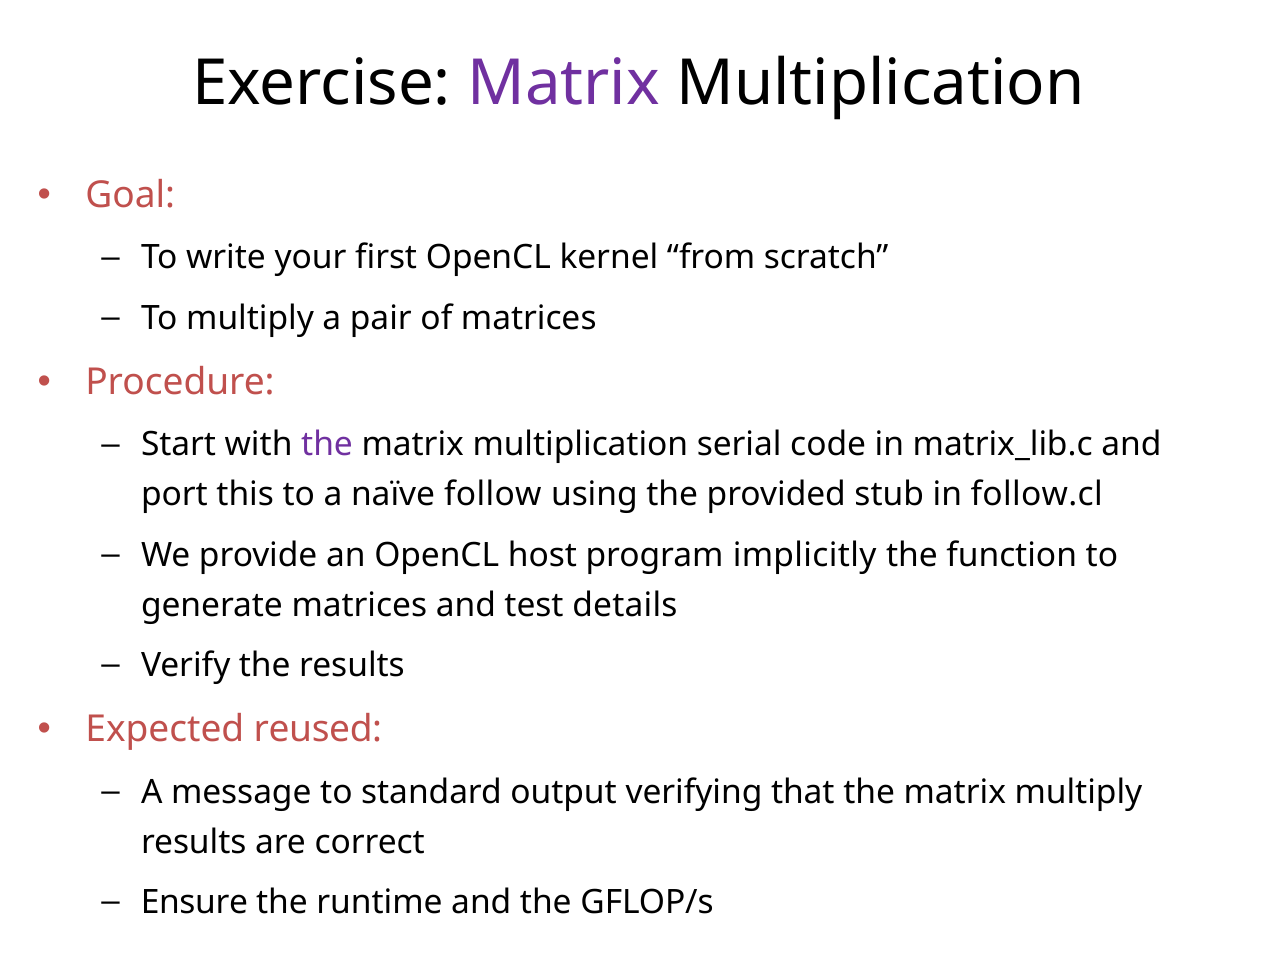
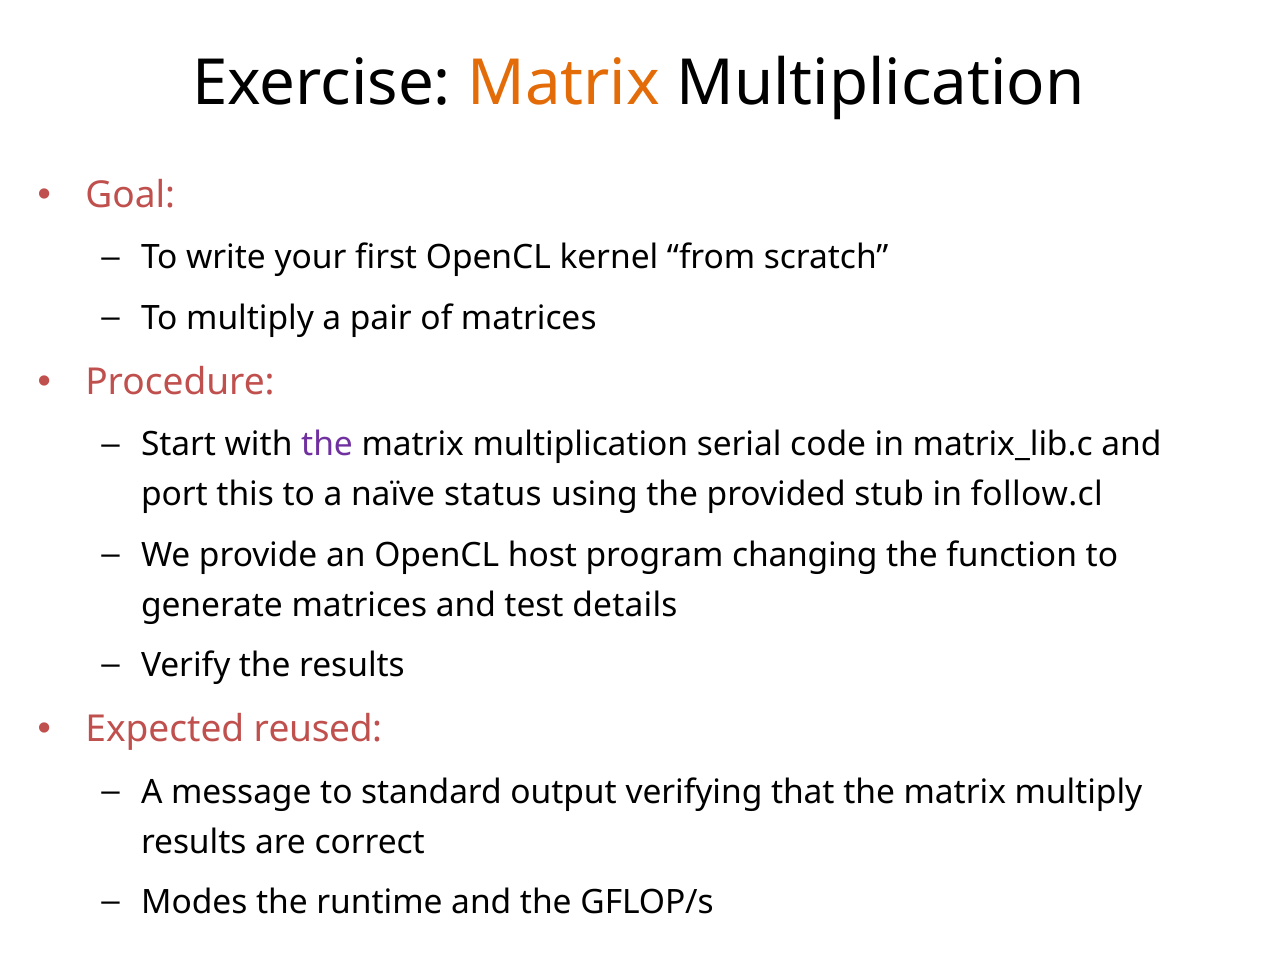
Matrix colour: purple -> orange (564, 83)
follow: follow -> status (493, 495)
implicitly: implicitly -> changing (805, 555)
Ensure: Ensure -> Modes (194, 902)
